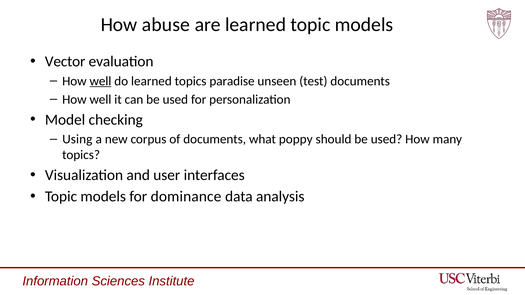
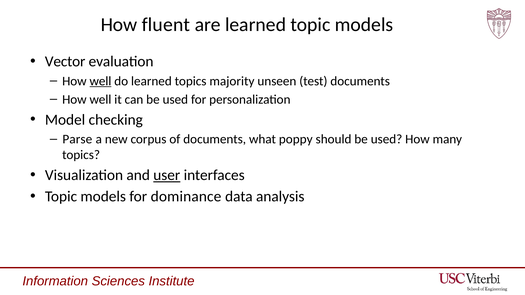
abuse: abuse -> fluent (166, 25)
paradise: paradise -> majority (232, 81)
Using: Using -> Parse (77, 139)
user underline: none -> present (167, 175)
